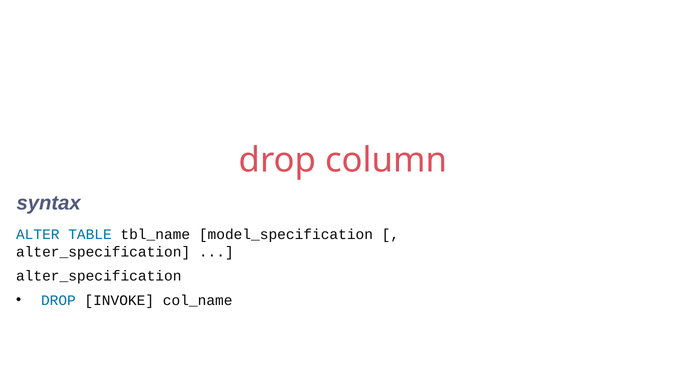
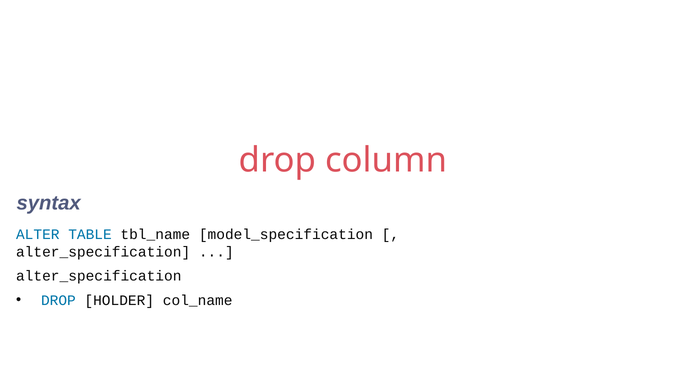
INVOKE: INVOKE -> HOLDER (119, 300)
